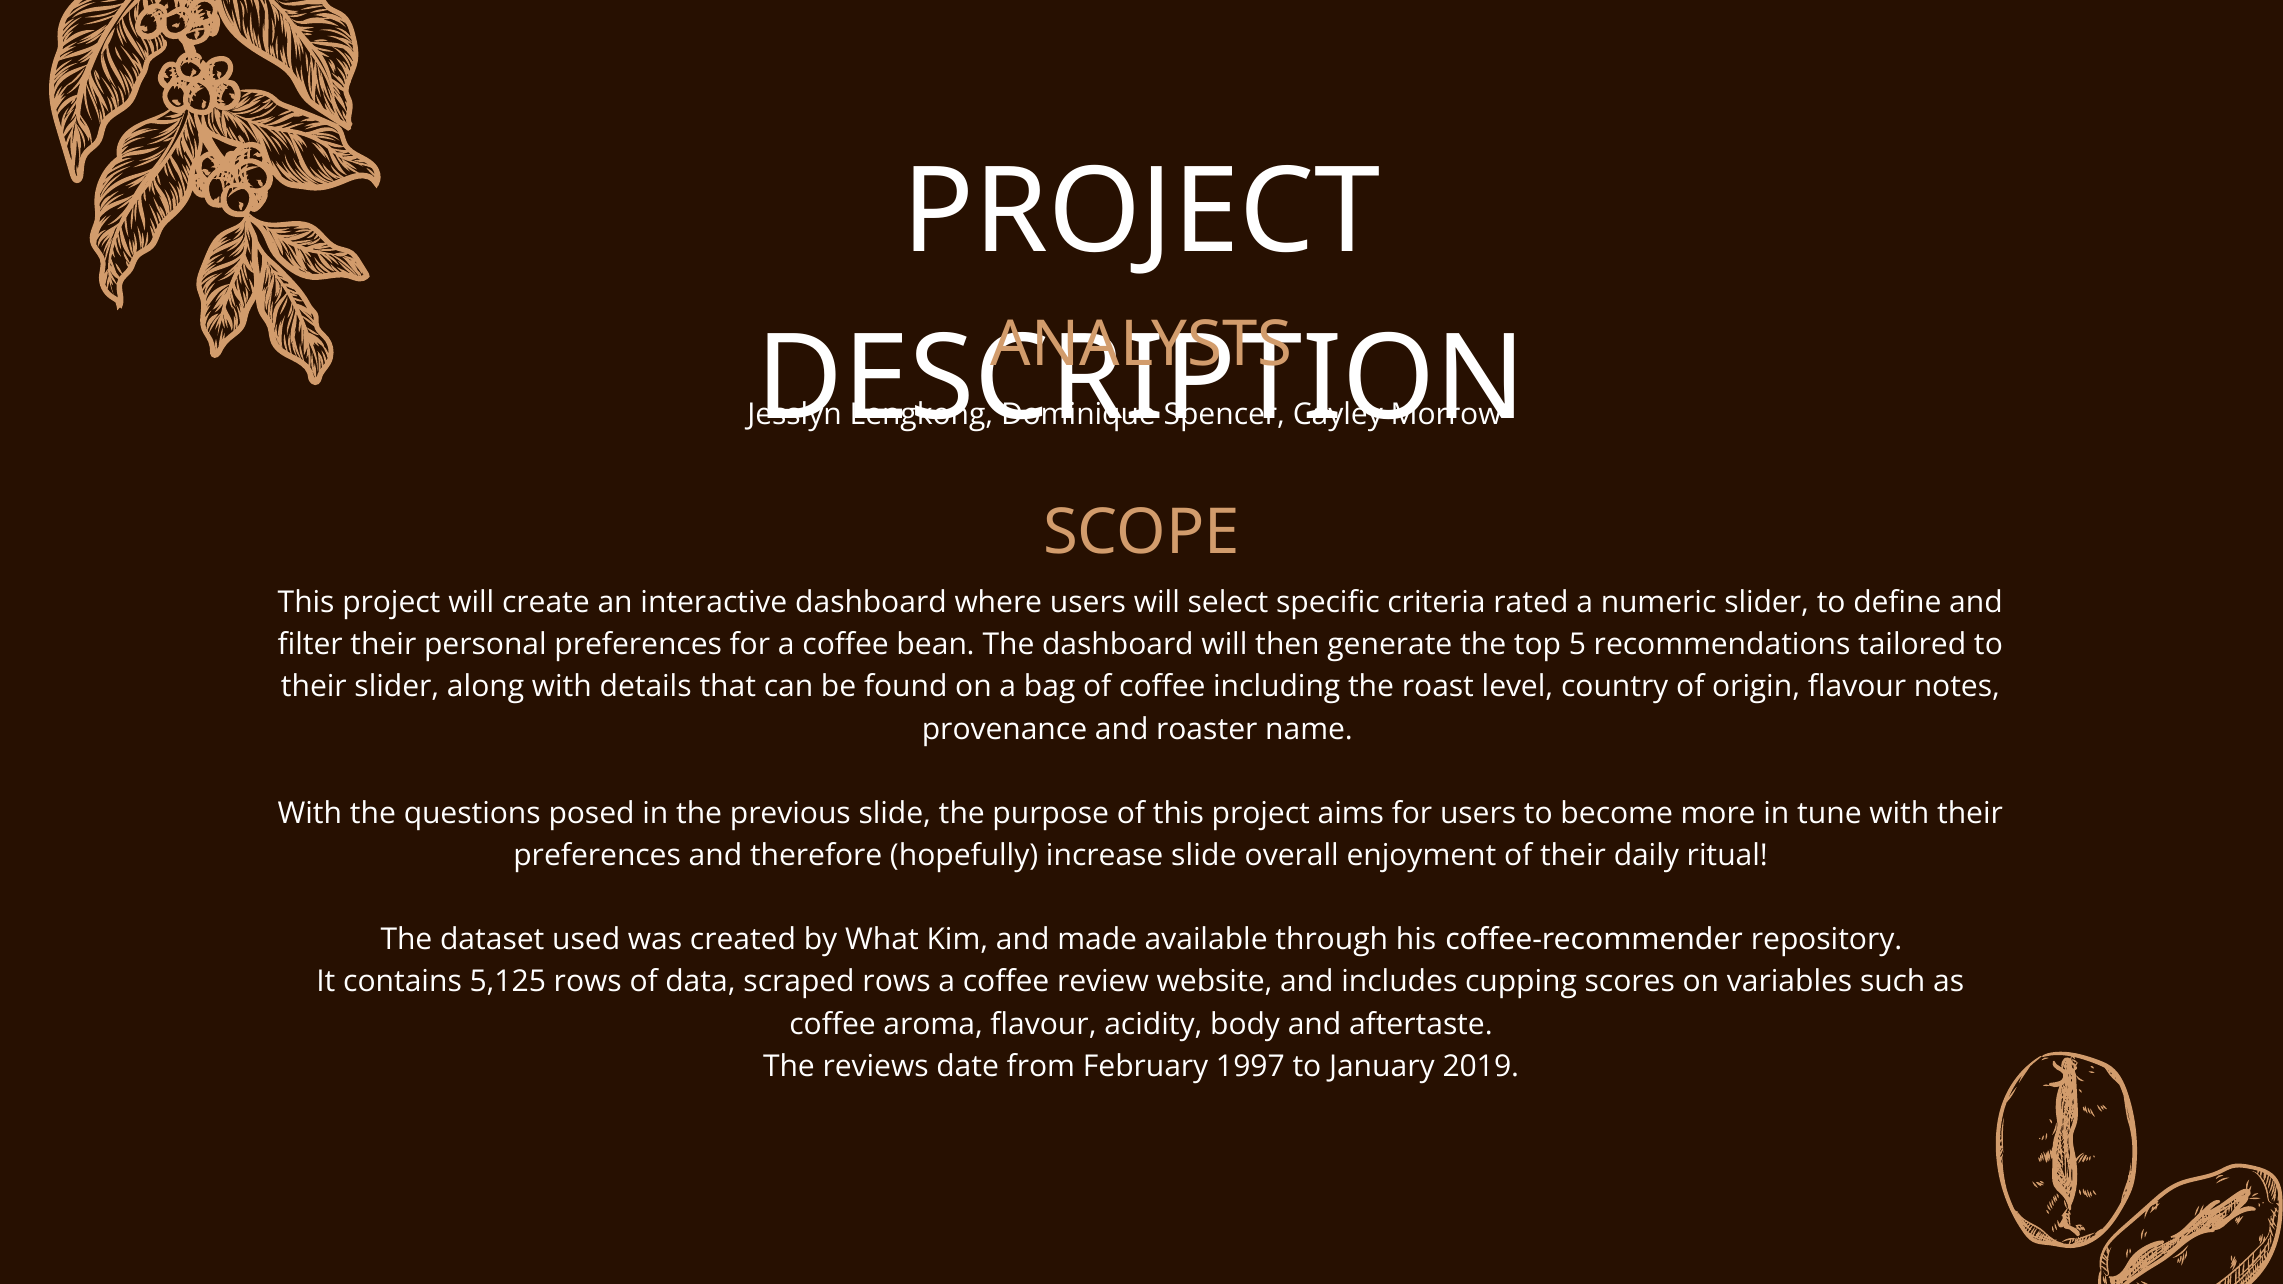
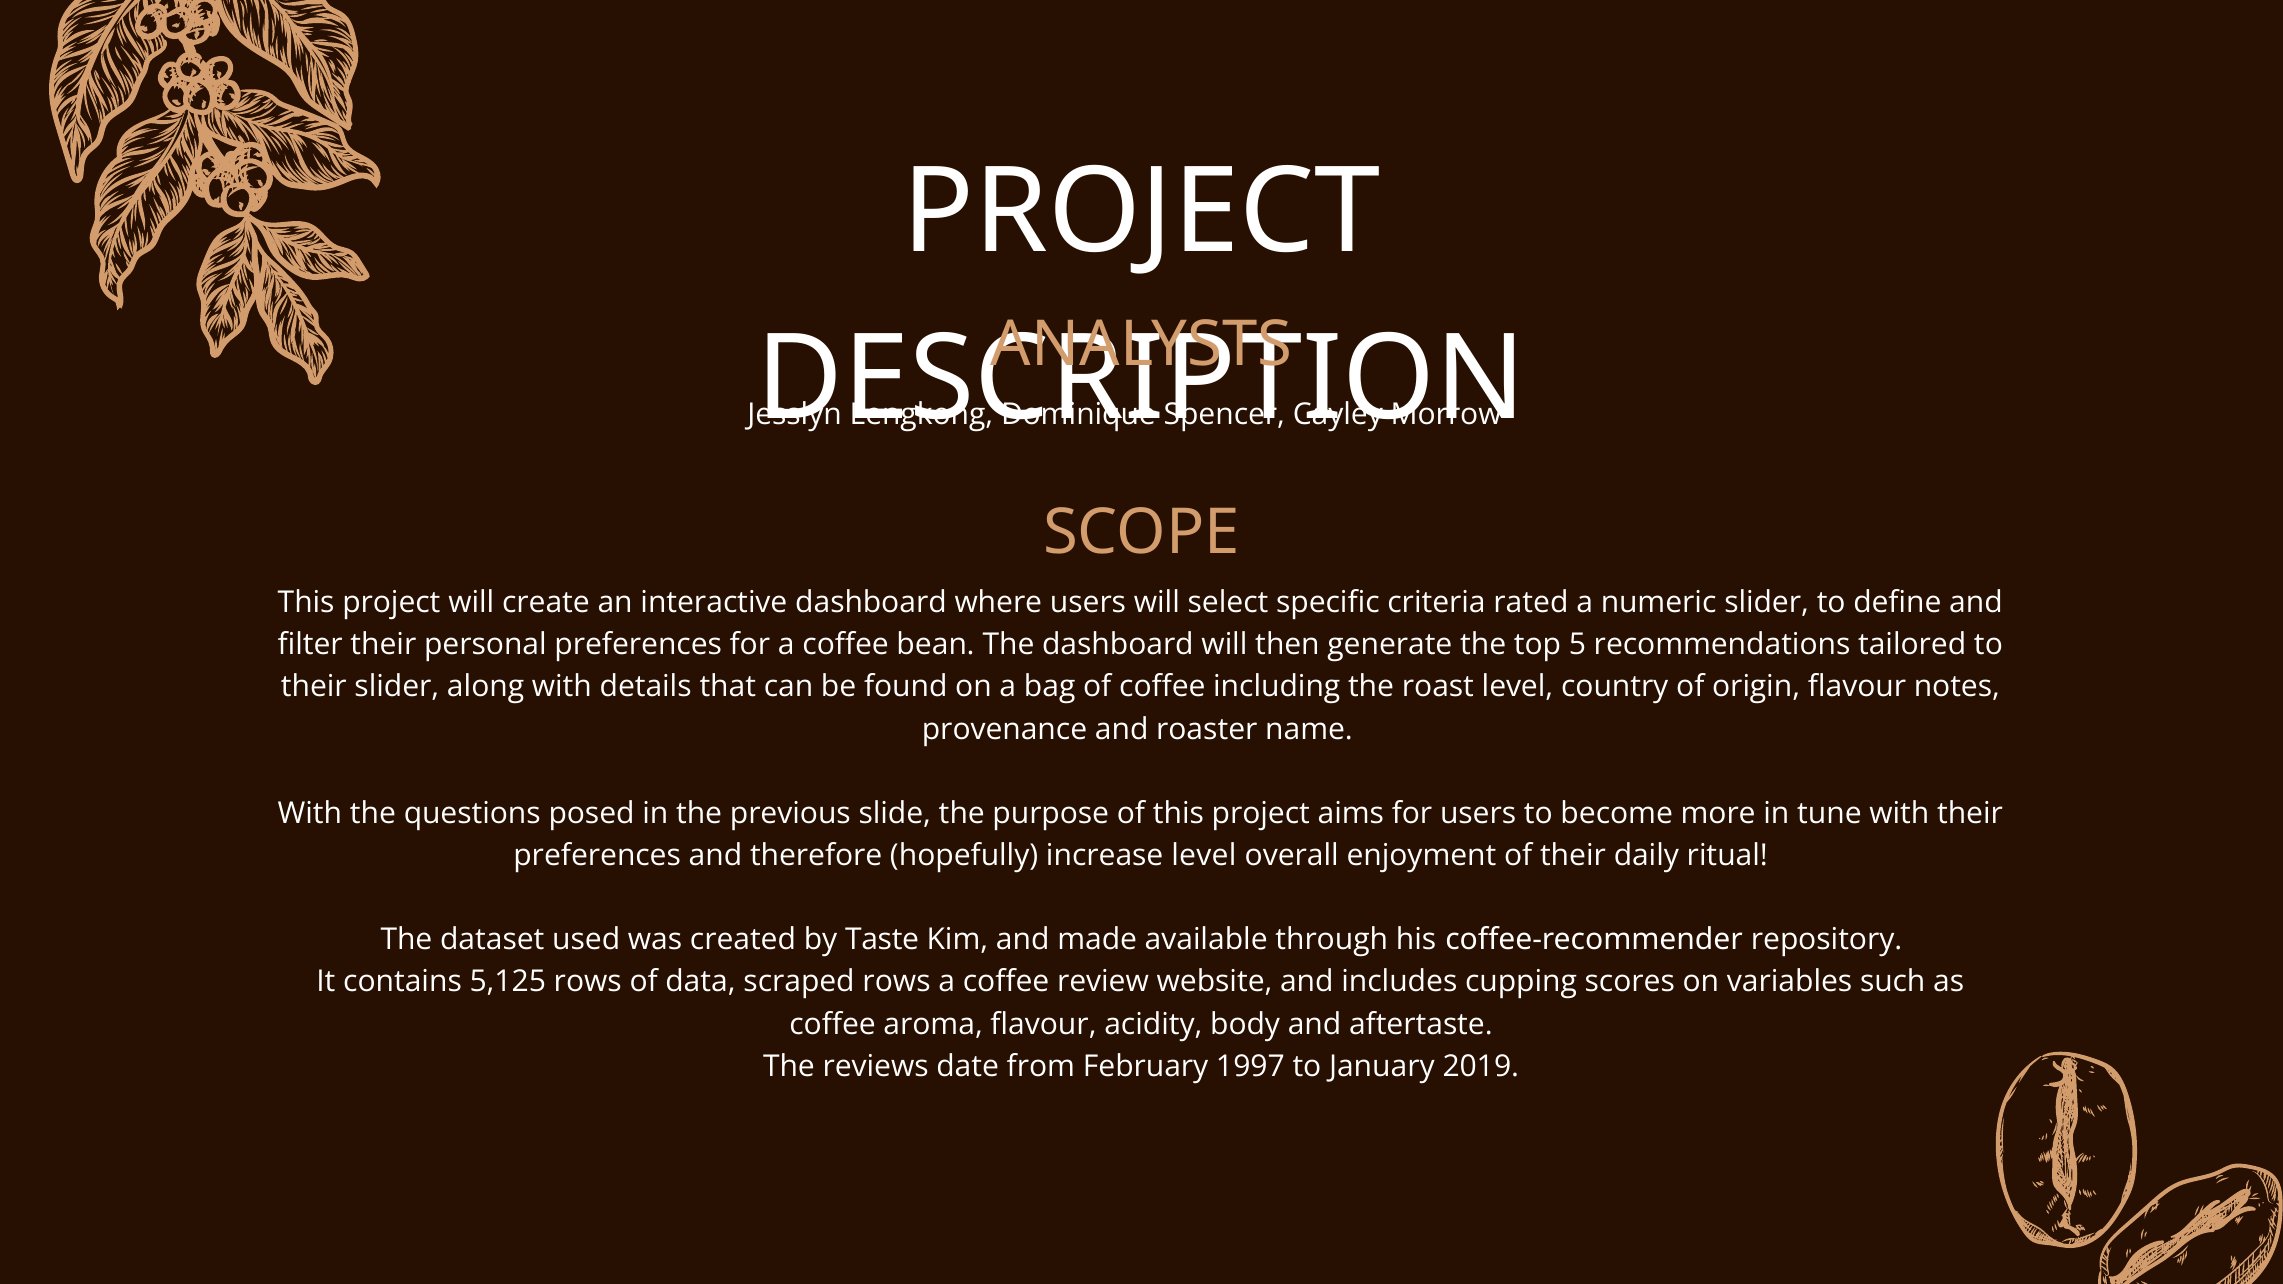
increase slide: slide -> level (1204, 856)
What: What -> Taste (882, 940)
